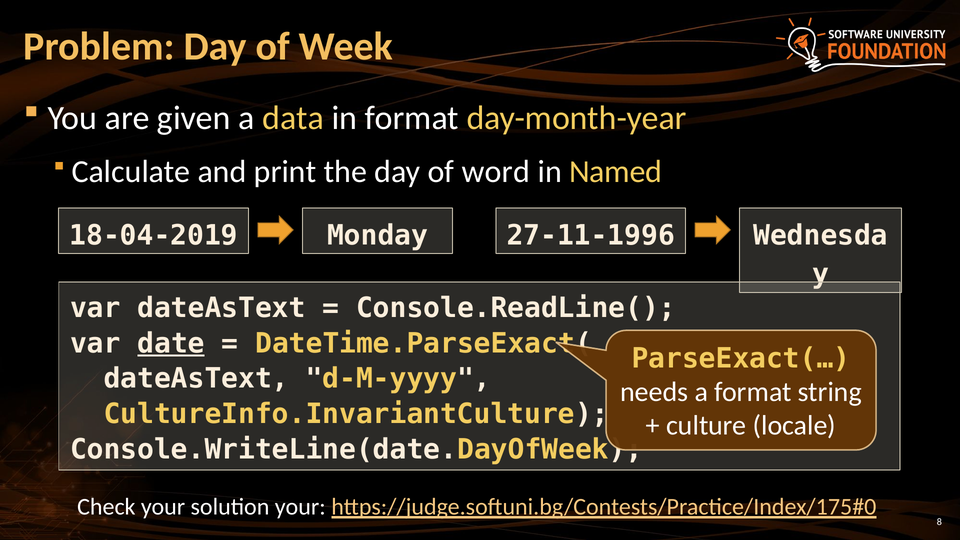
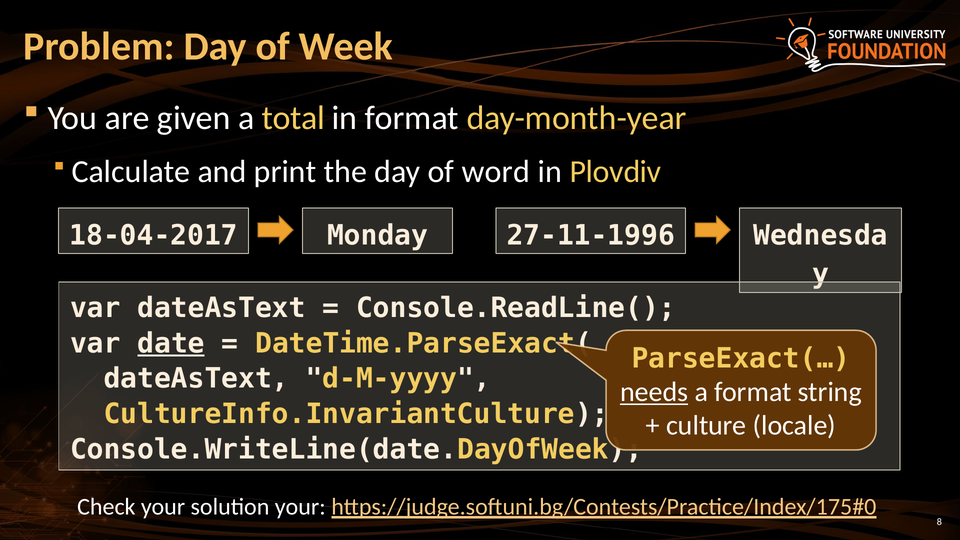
data: data -> total (293, 118)
Named: Named -> Plovdiv (616, 172)
18-04-2019: 18-04-2019 -> 18-04-2017 (154, 235)
needs underline: none -> present (654, 392)
